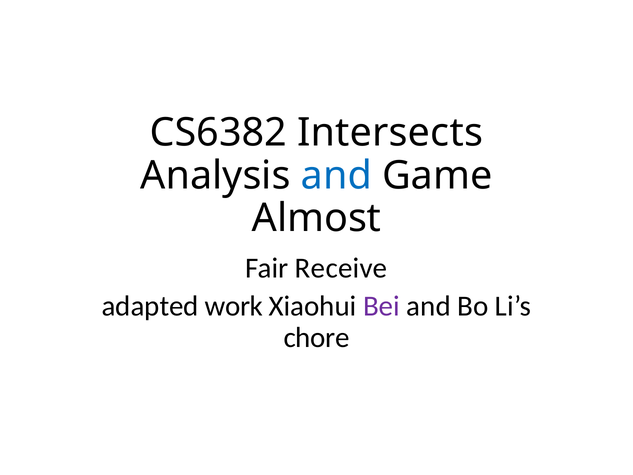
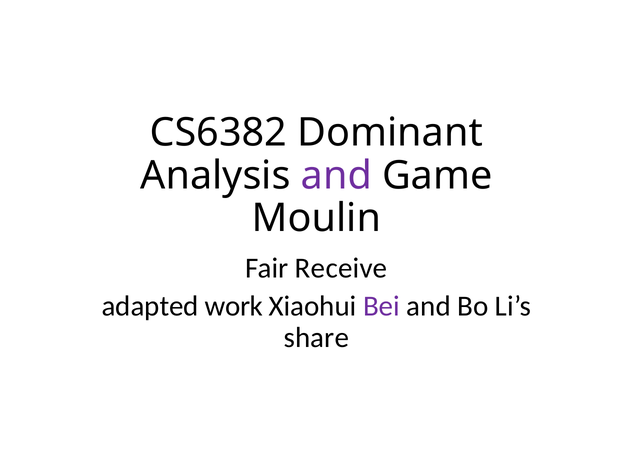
Intersects: Intersects -> Dominant (390, 133)
and colour: blue -> purple (336, 175)
Almost: Almost -> Moulin (317, 218)
chore: chore -> share (316, 337)
